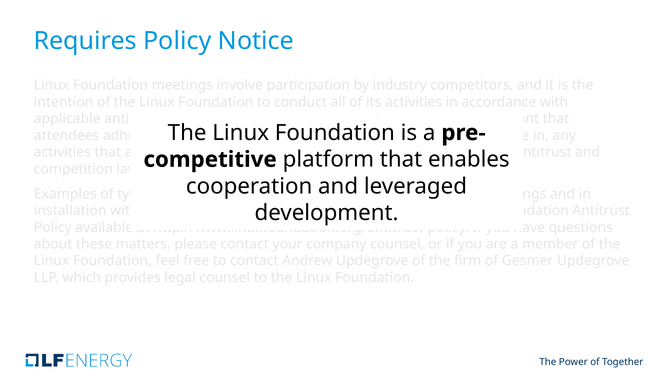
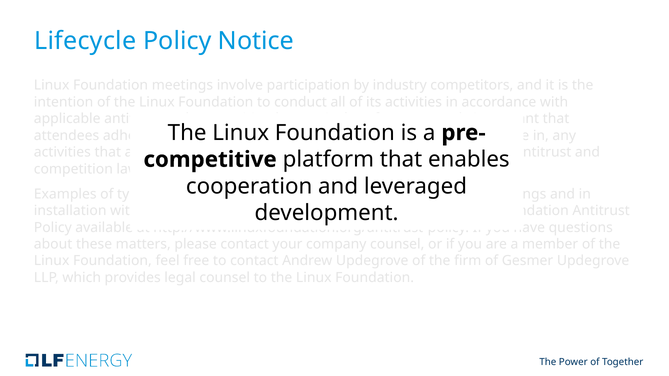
Requires: Requires -> Lifecycle (85, 41)
